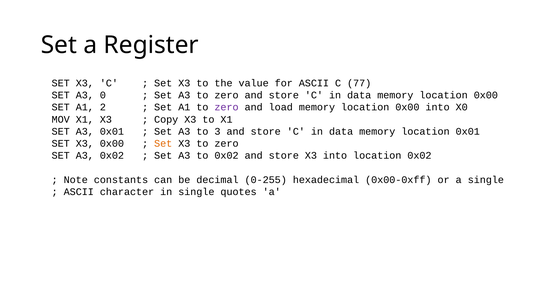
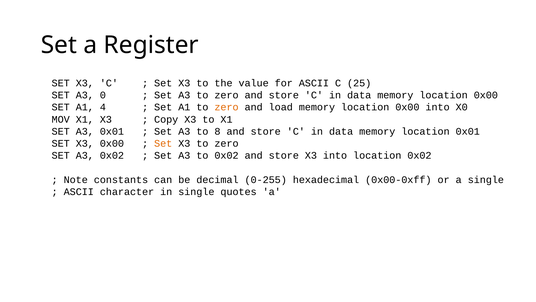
77: 77 -> 25 (359, 83)
2: 2 -> 4 (103, 107)
zero colour: purple -> orange (227, 107)
3: 3 -> 8 (217, 131)
